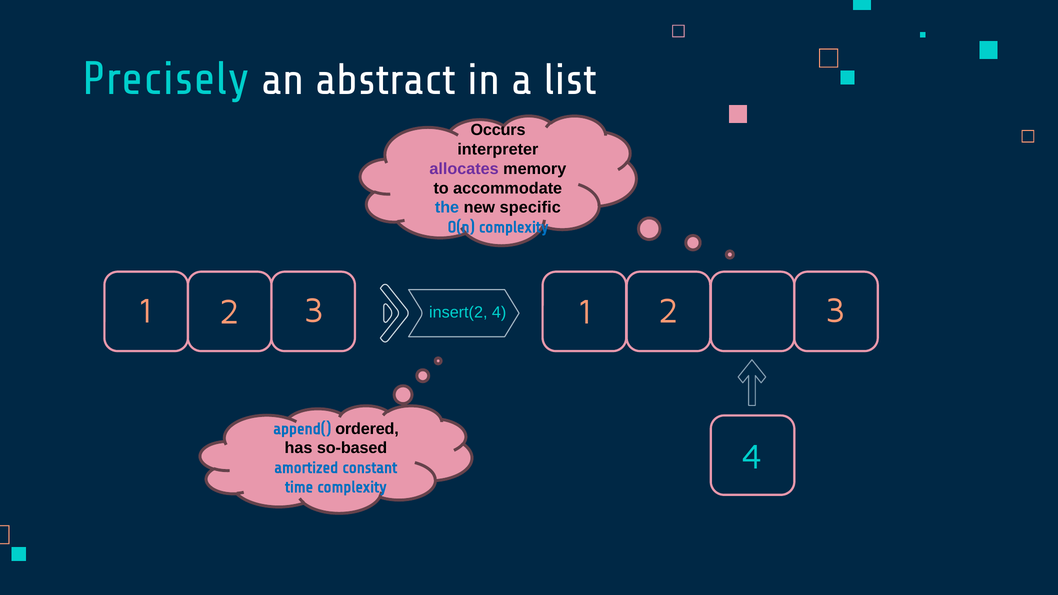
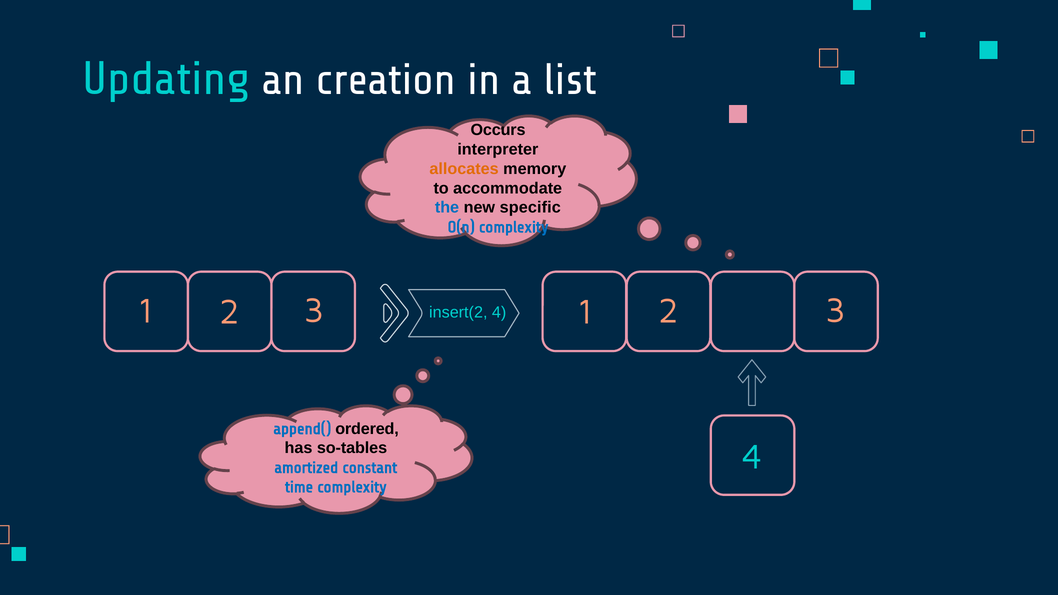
Precisely: Precisely -> Updating (166, 79)
abstract: abstract -> creation (386, 80)
allocates colour: purple -> orange (464, 169)
so-based: so-based -> so-tables (352, 448)
